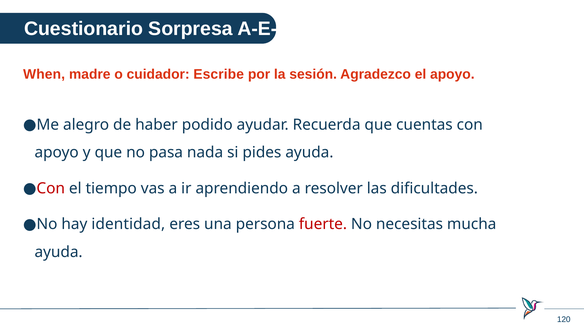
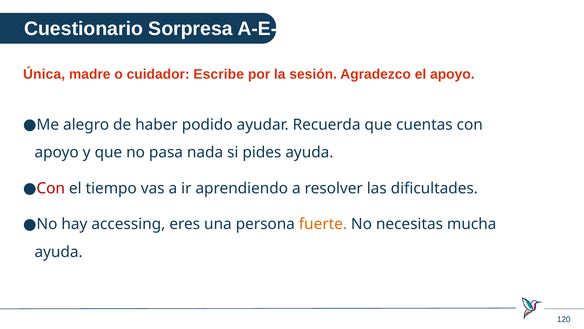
When: When -> Única (44, 74)
identidad: identidad -> accessing (128, 224)
fuerte colour: red -> orange (323, 224)
